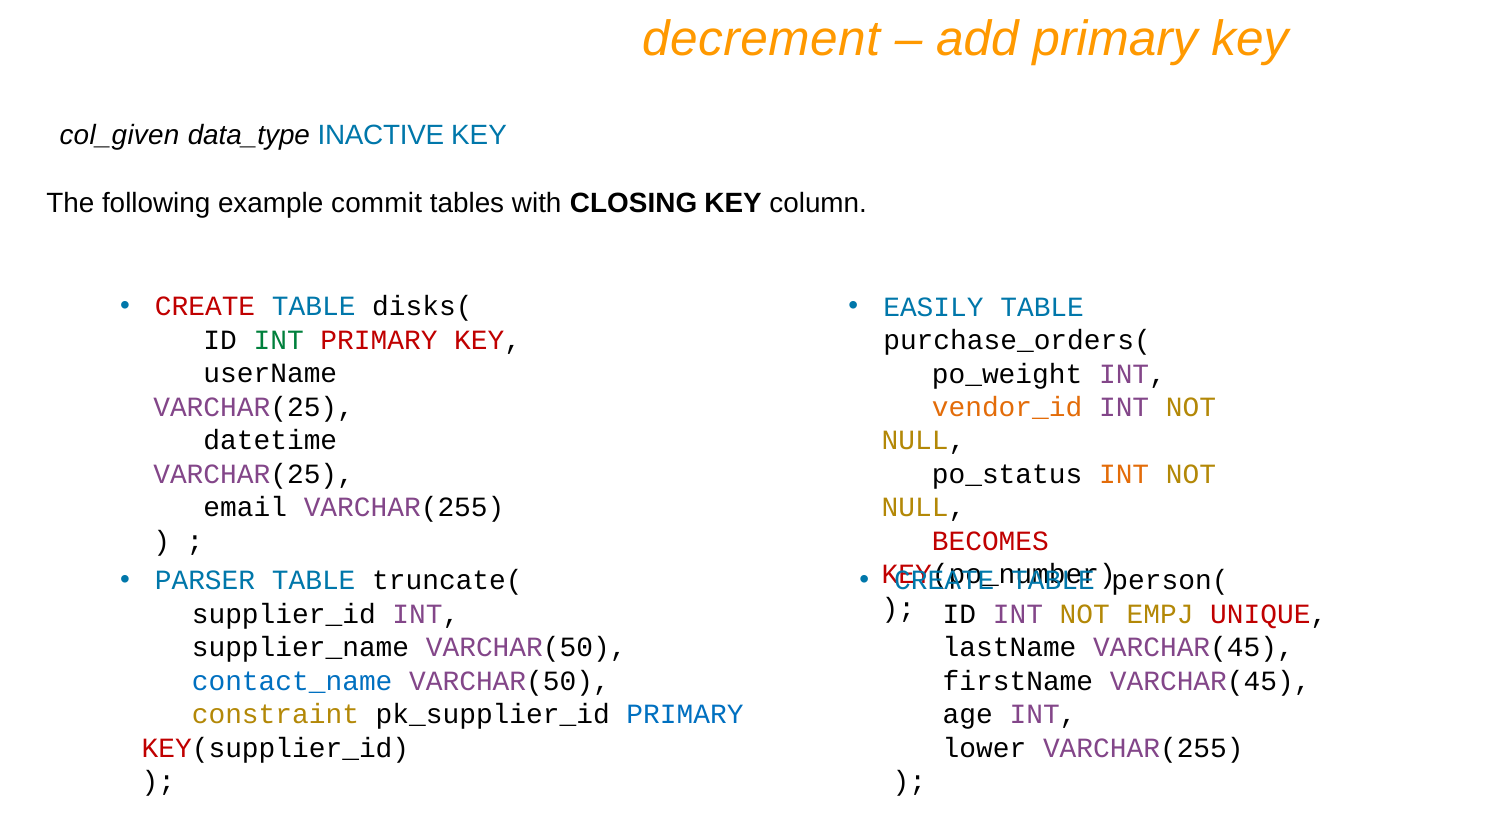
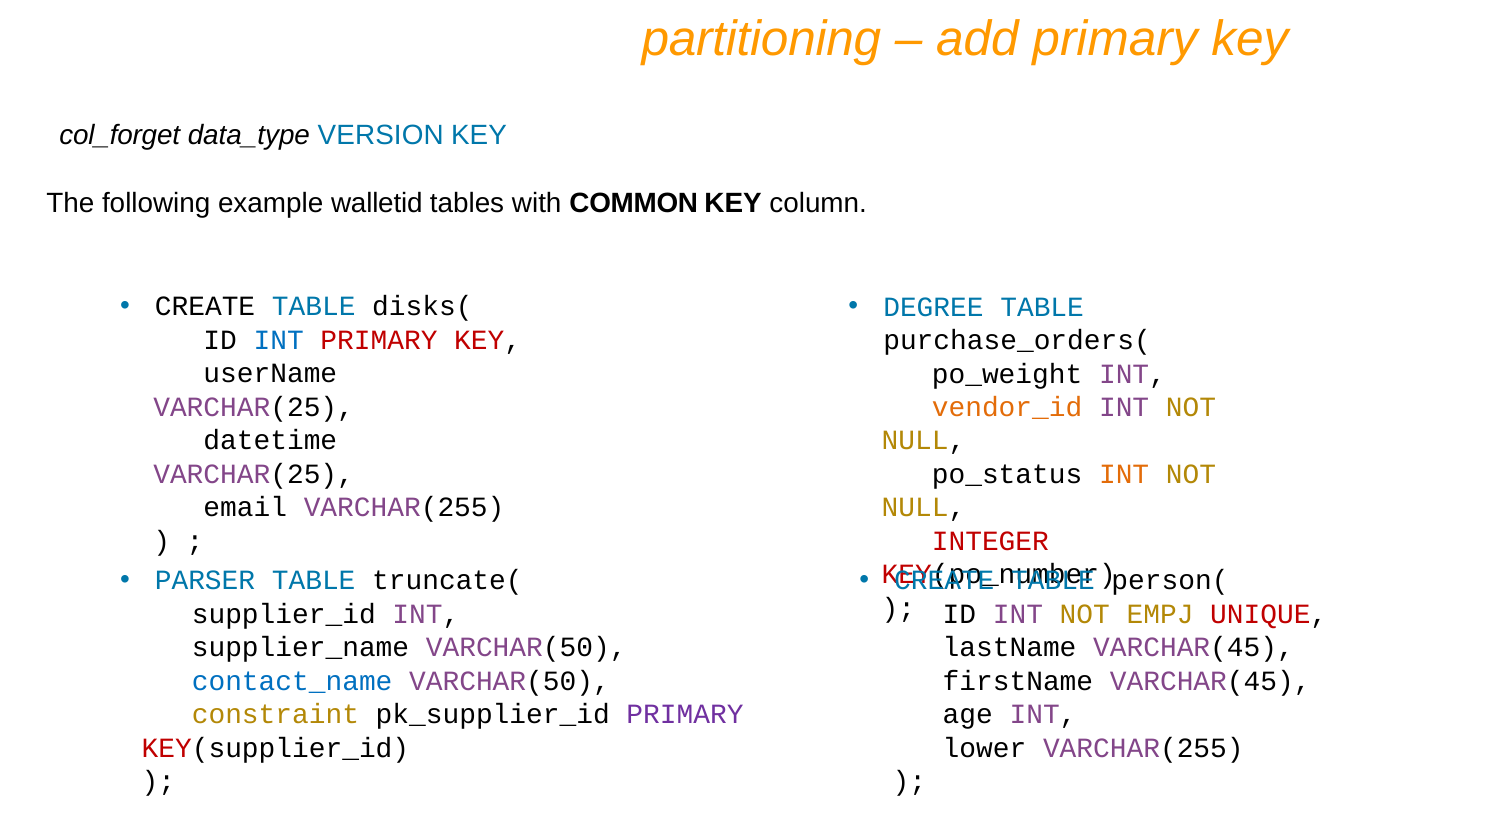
decrement: decrement -> partitioning (761, 39)
col_given: col_given -> col_forget (120, 135)
INACTIVE: INACTIVE -> VERSION (381, 135)
commit: commit -> walletid (377, 203)
CLOSING: CLOSING -> COMMON (634, 203)
CREATE colour: red -> black (205, 307)
EASILY: EASILY -> DEGREE (933, 307)
INT colour: green -> blue (279, 340)
BECOMES: BECOMES -> INTEGER (990, 541)
PRIMARY colour: blue -> purple (685, 714)
